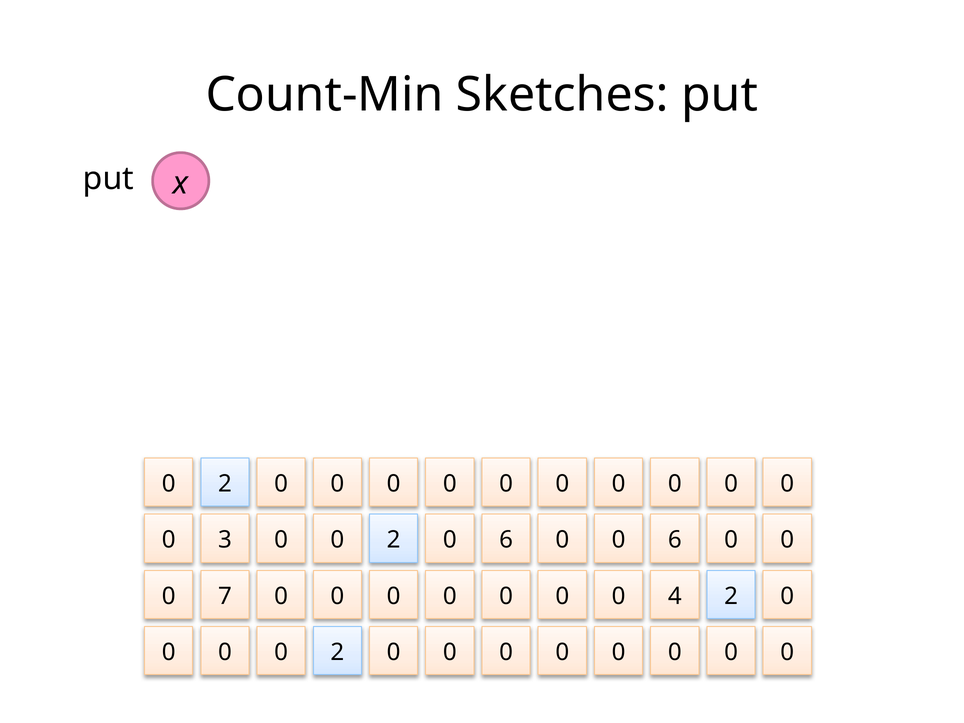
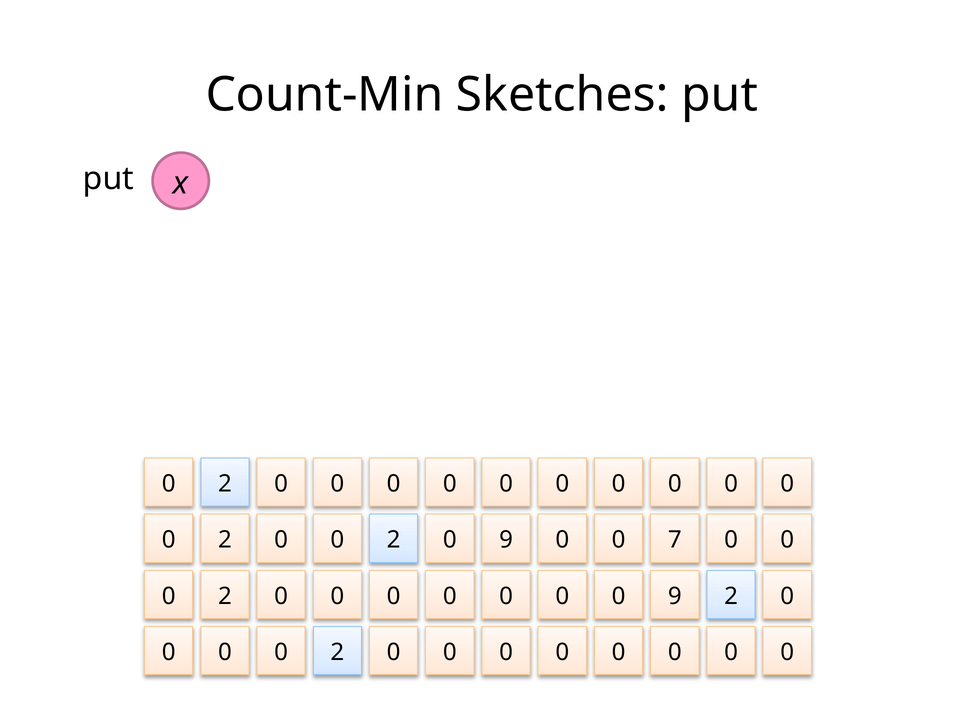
3: 3 -> 2 (225, 540)
2 0 6: 6 -> 9 (506, 540)
0 0 6: 6 -> 7 (675, 540)
7: 7 -> 2 (225, 596)
0 0 4: 4 -> 9 (675, 596)
